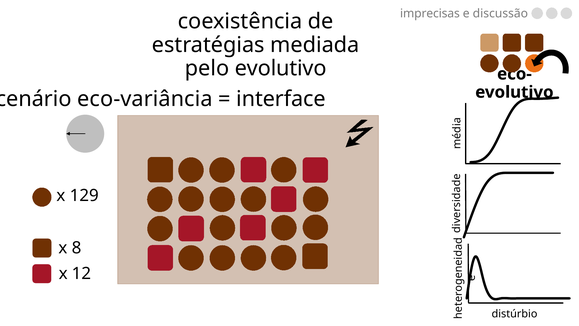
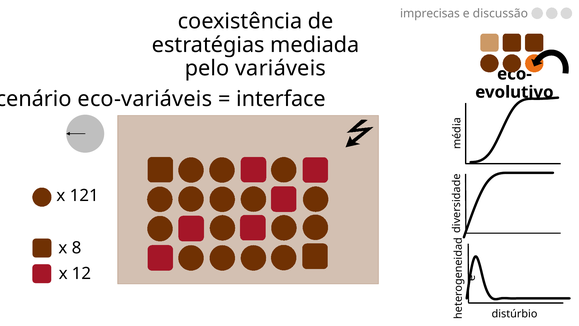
pelo evolutivo: evolutivo -> variáveis (281, 68)
eco-variância: eco-variância -> eco-variáveis (145, 99)
129: 129 -> 121 (84, 195)
